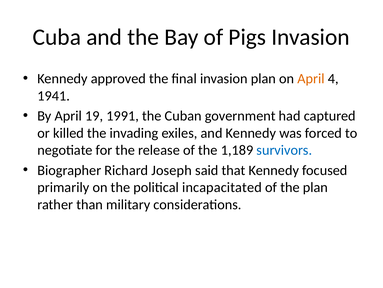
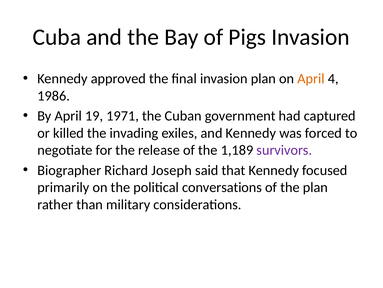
1941: 1941 -> 1986 (54, 96)
1991: 1991 -> 1971 (123, 116)
survivors colour: blue -> purple (284, 150)
incapacitated: incapacitated -> conversations (222, 187)
